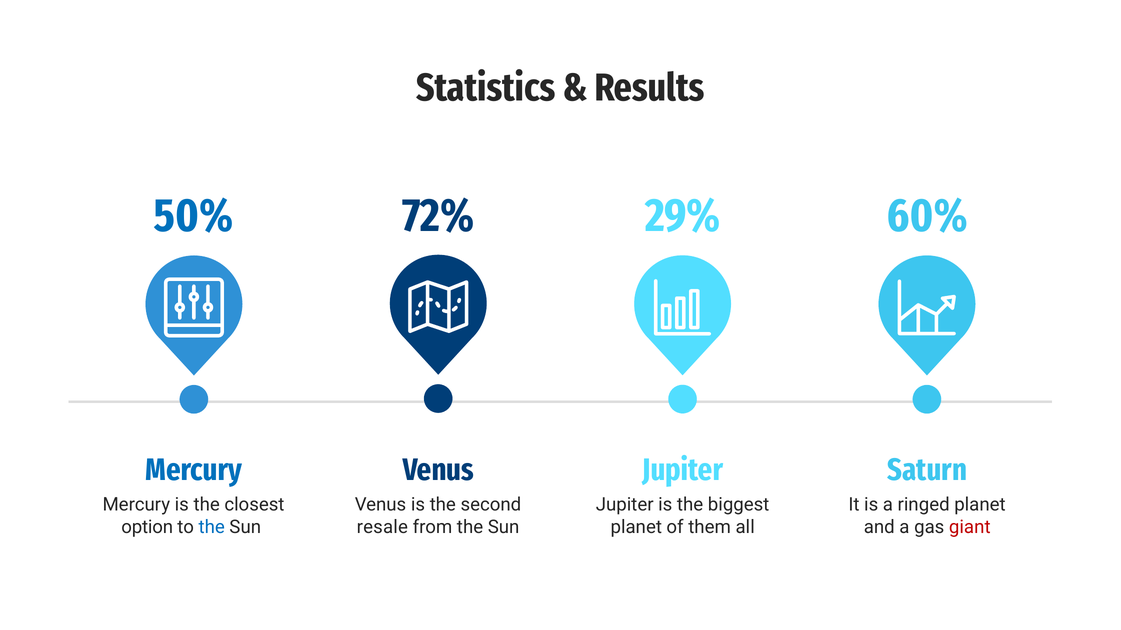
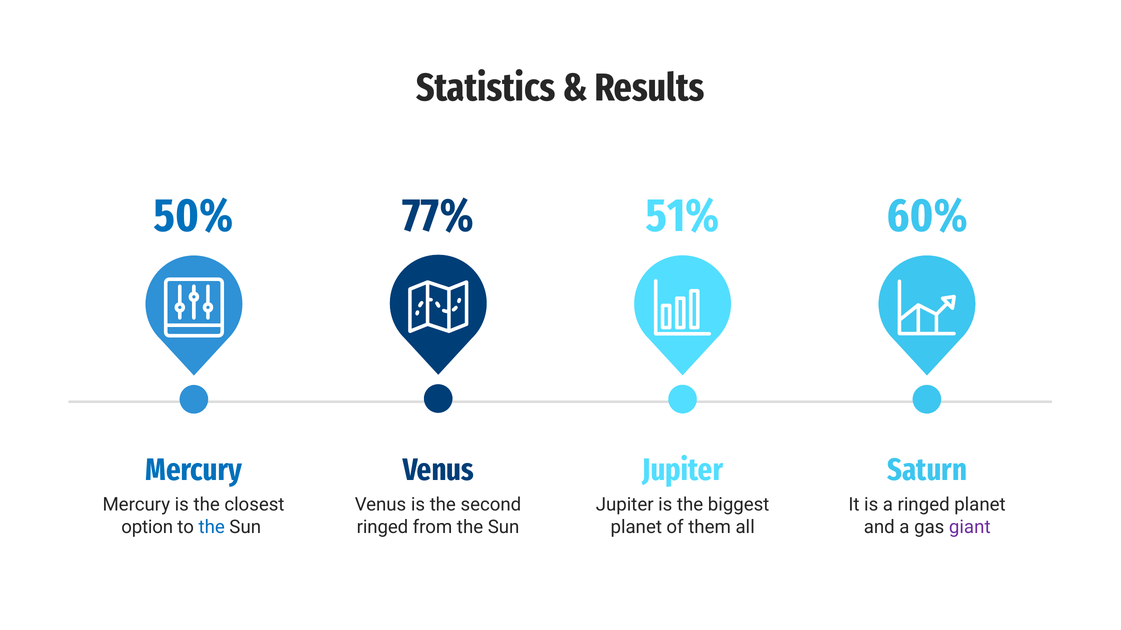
72%: 72% -> 77% (438, 216)
29%: 29% -> 51% (683, 216)
resale: resale -> ringed (382, 528)
giant colour: red -> purple (970, 528)
